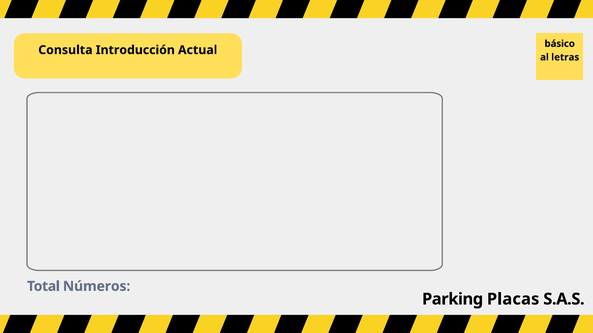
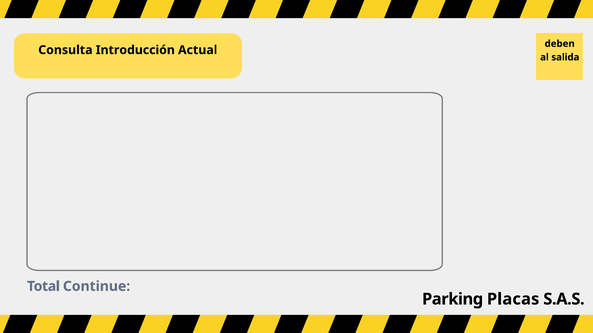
básico: básico -> deben (560, 44)
letras: letras -> salida (565, 57)
Números: Números -> Continue (97, 287)
